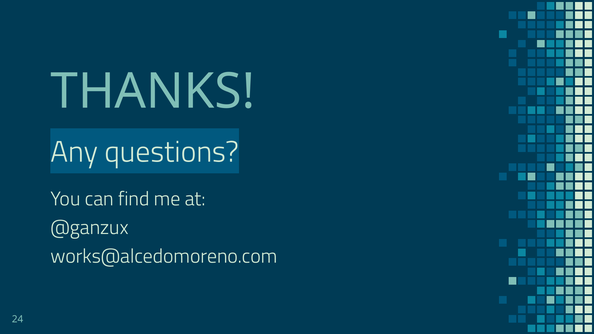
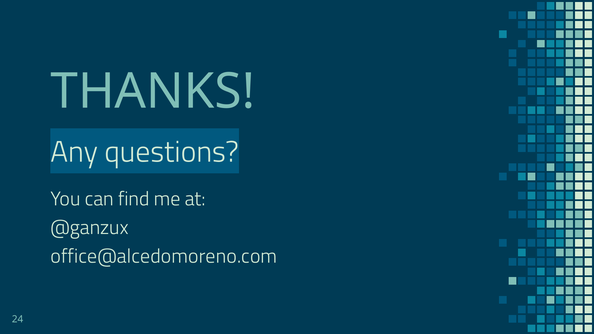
works@alcedomoreno.com: works@alcedomoreno.com -> office@alcedomoreno.com (164, 257)
